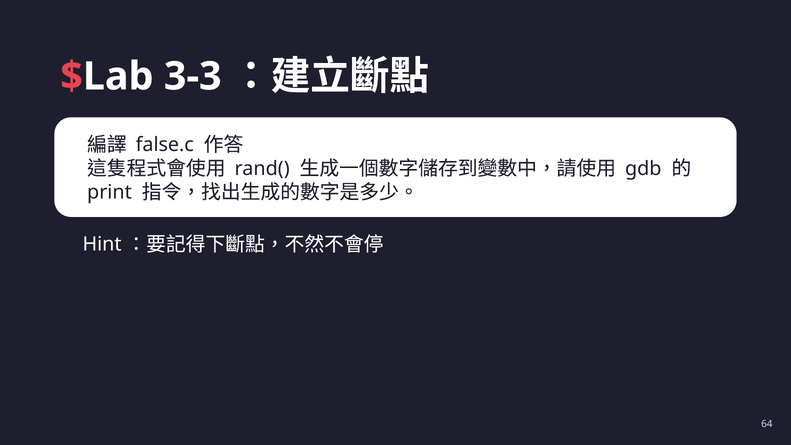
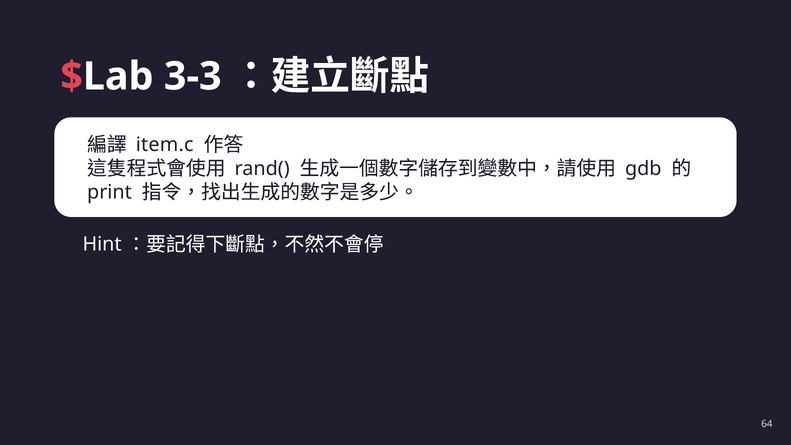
false.c: false.c -> item.c (165, 145)
